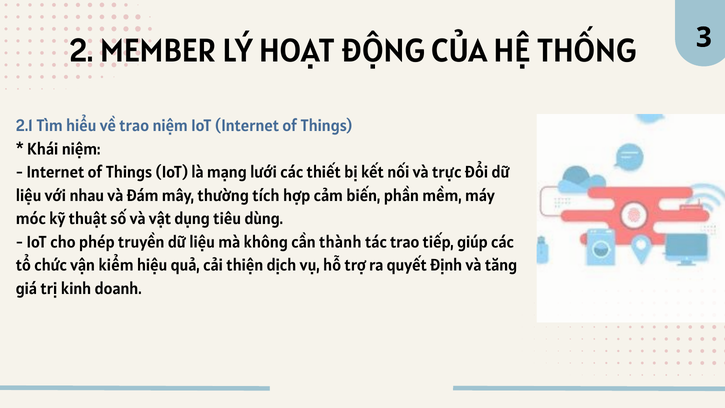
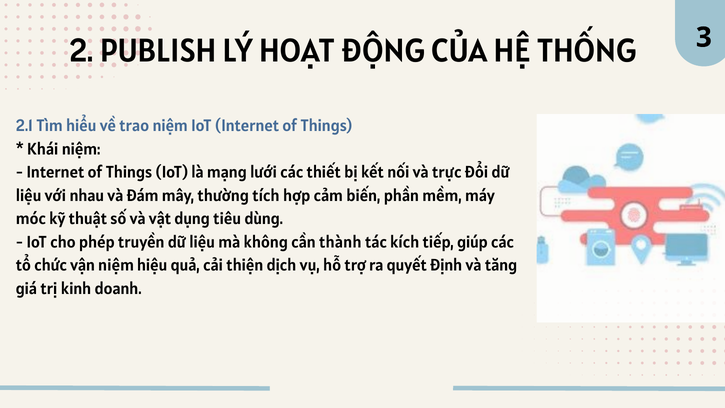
MEMBER: MEMBER -> PUBLISH (158, 51)
tác trao: trao -> kích (405, 242)
vận kiểm: kiểm -> niệm (116, 265)
